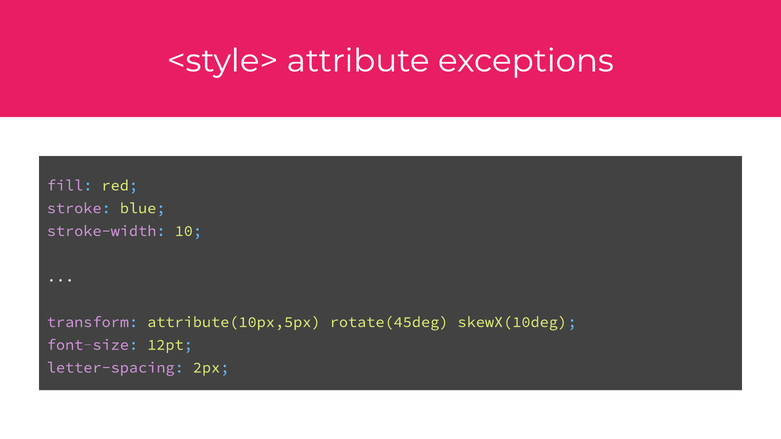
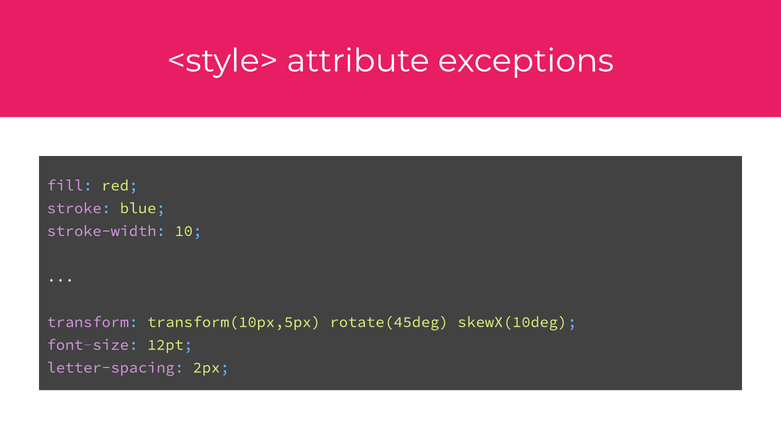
attribute(10px,5px: attribute(10px,5px -> transform(10px,5px (234, 322)
